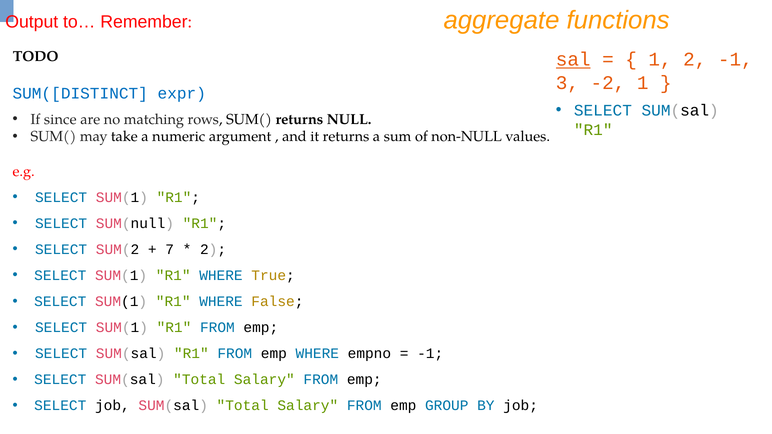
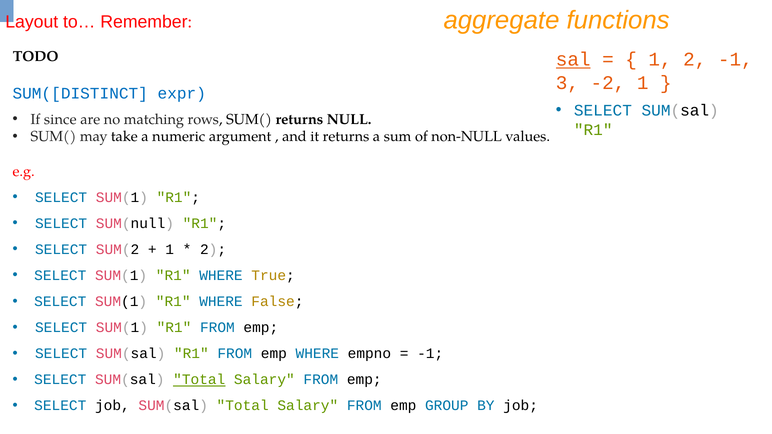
Output: Output -> Layout (32, 22)
7: 7 -> 1 (170, 250)
Total underline: none -> present (199, 380)
